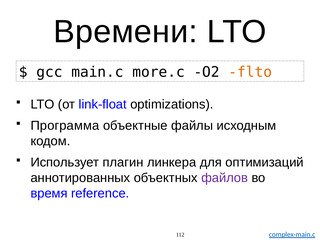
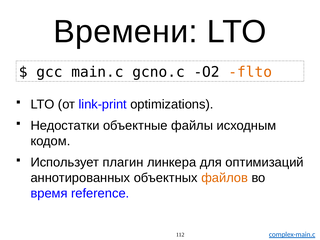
more.c: more.c -> gcno.c (159, 72)
link-float: link-float -> link-print (103, 104)
Программа: Программа -> Недостатки (65, 126)
файлов colour: purple -> orange (225, 178)
